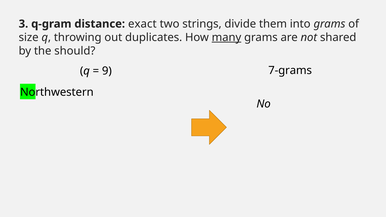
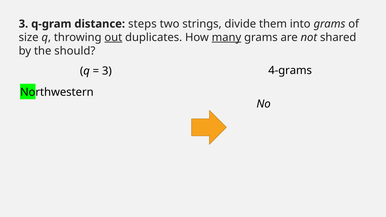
exact: exact -> steps (142, 24)
out underline: none -> present (113, 37)
7-grams: 7-grams -> 4-grams (290, 70)
9: 9 -> 3 (107, 71)
